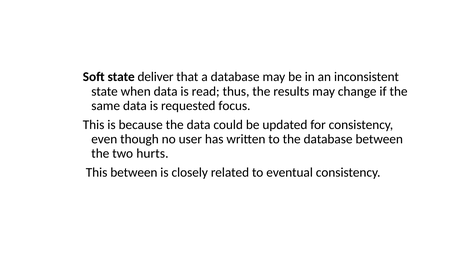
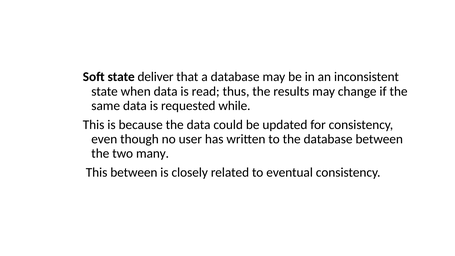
focus: focus -> while (234, 106)
hurts: hurts -> many (153, 153)
